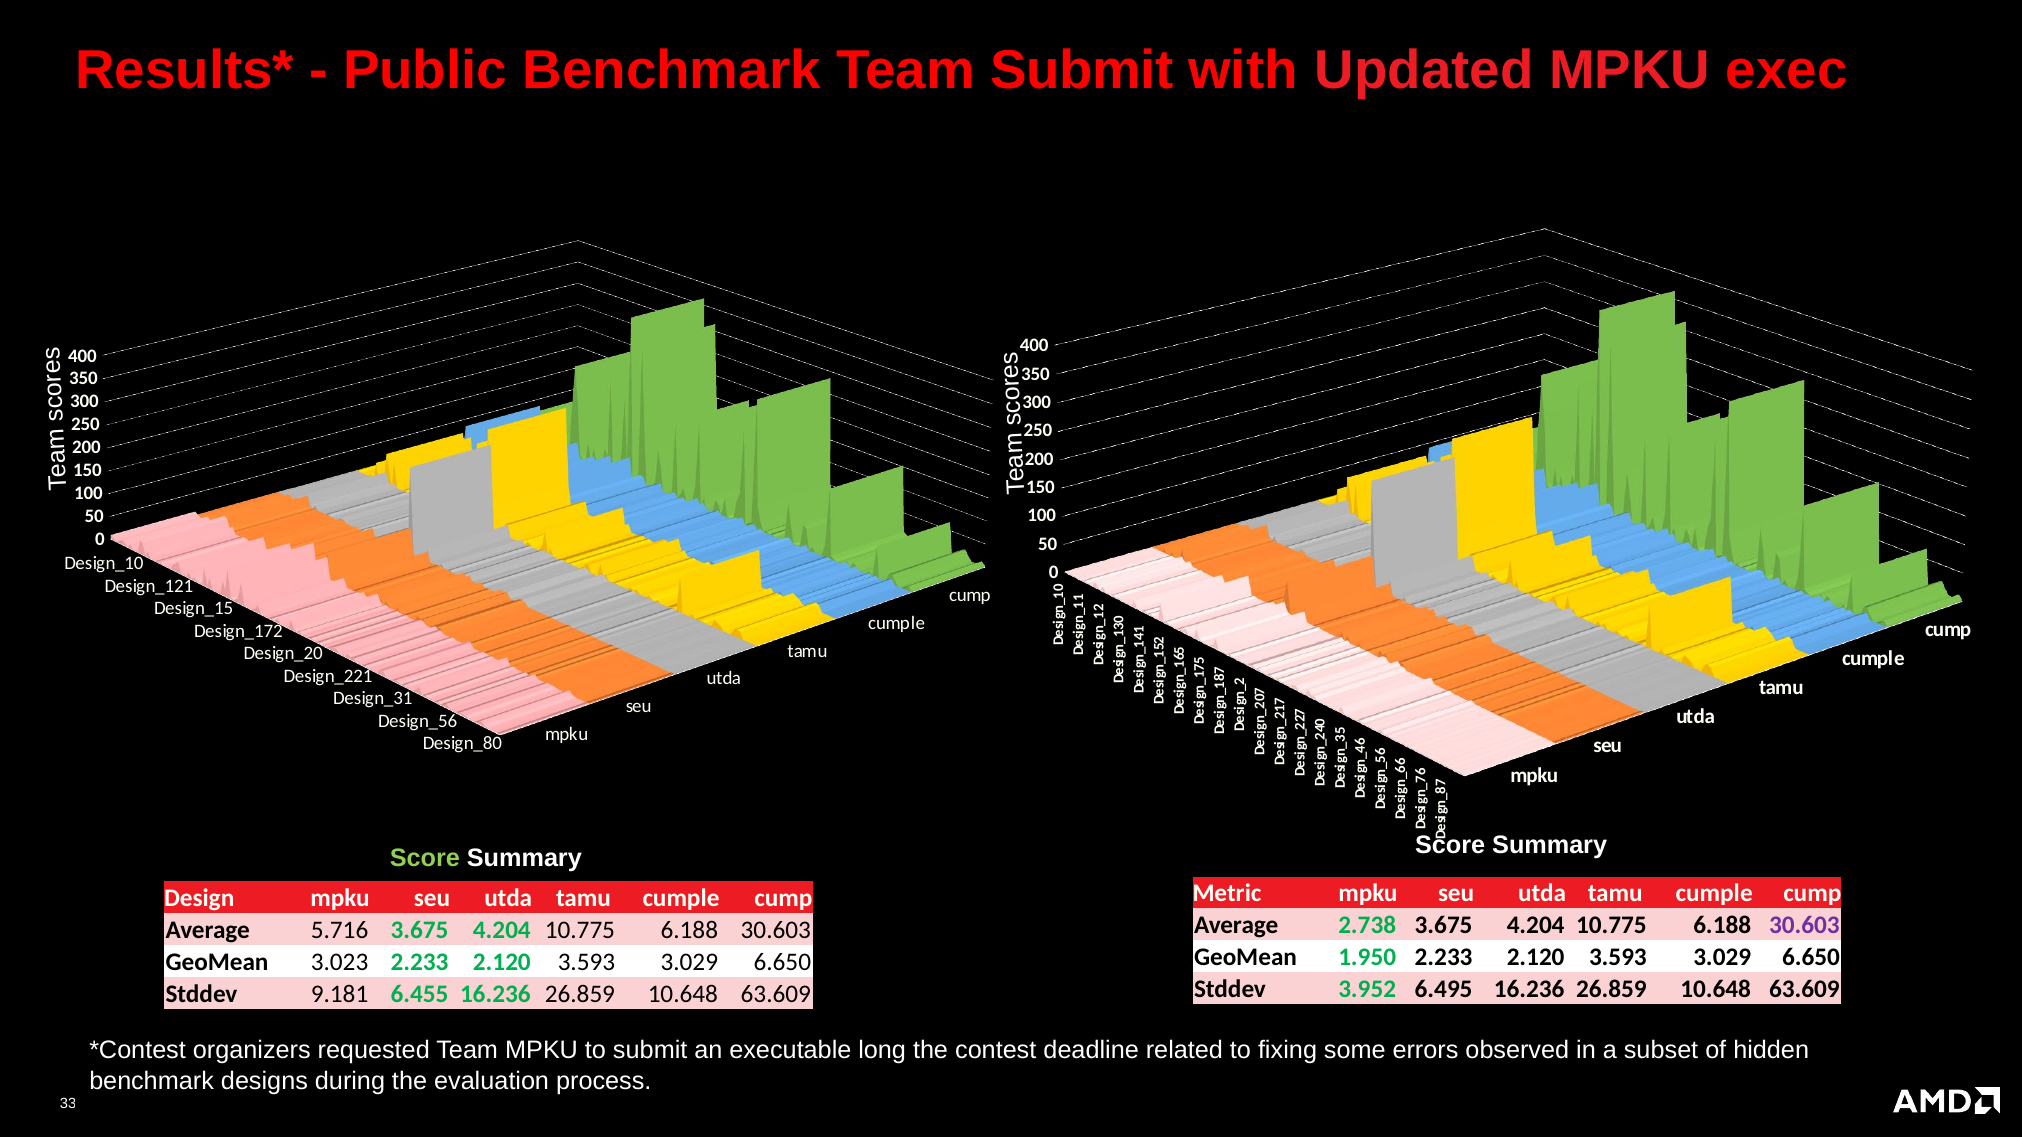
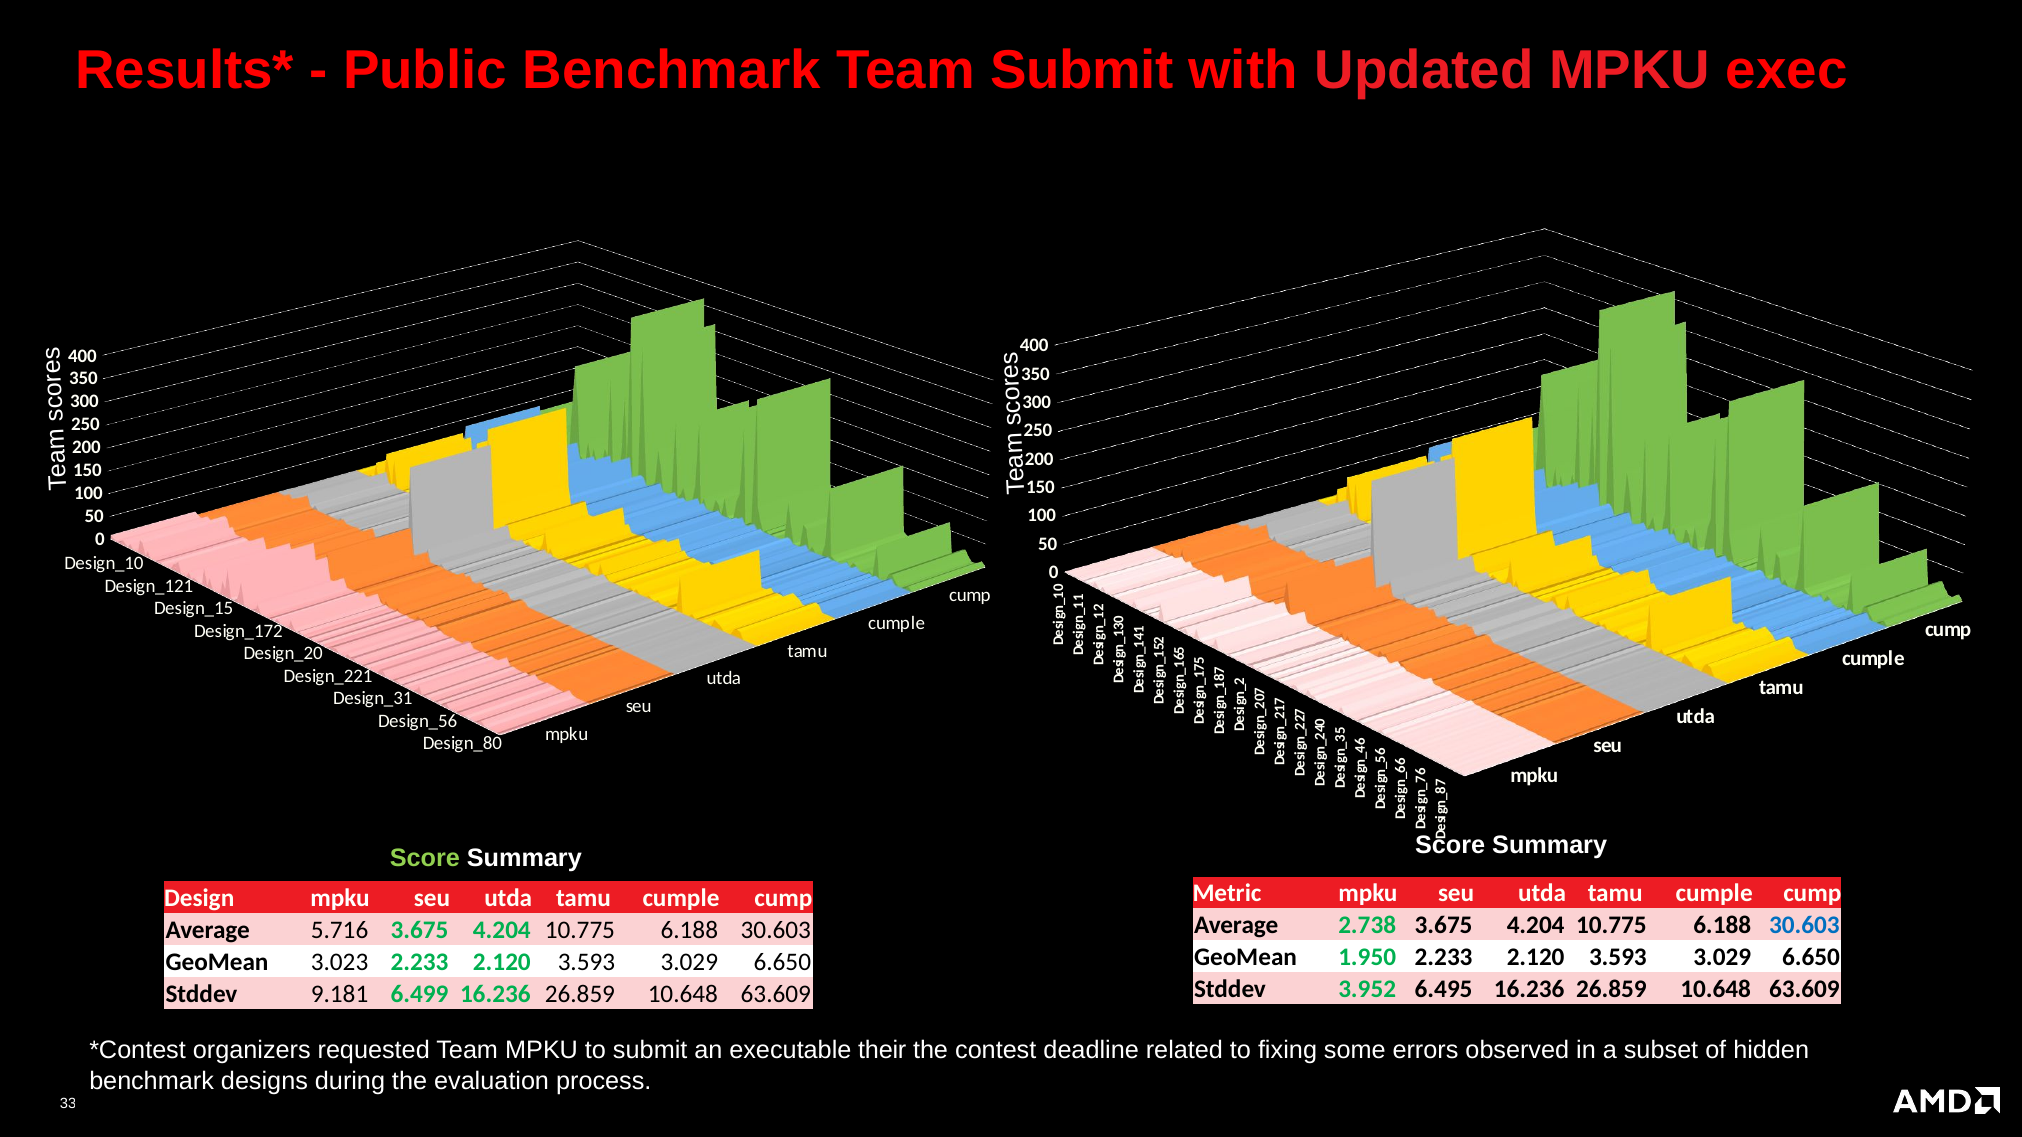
30.603 colour: purple -> blue (1804, 926)
6.455: 6.455 -> 6.499 (420, 994)
long: long -> their (882, 1051)
